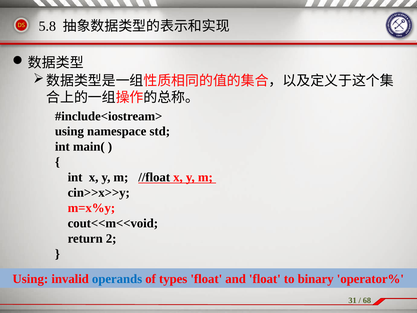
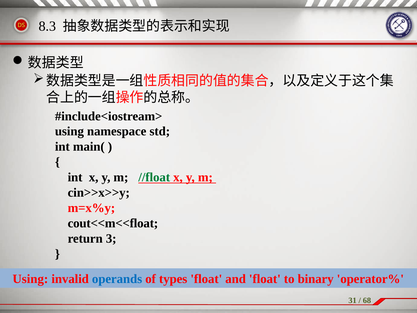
5.8: 5.8 -> 8.3 (47, 26)
//float colour: black -> green (154, 177)
cout<<m<<void: cout<<m<<void -> cout<<m<<float (113, 223)
2: 2 -> 3 (111, 238)
